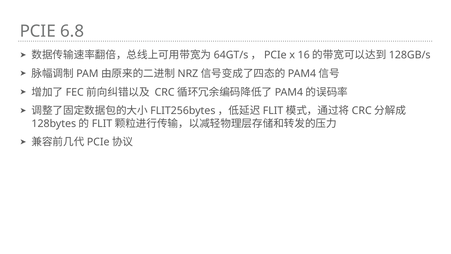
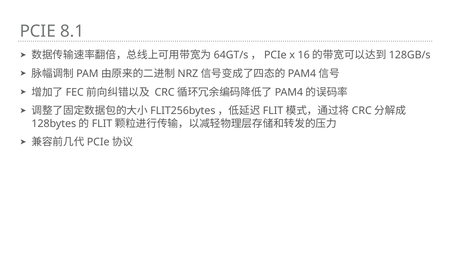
6.8: 6.8 -> 8.1 (72, 31)
